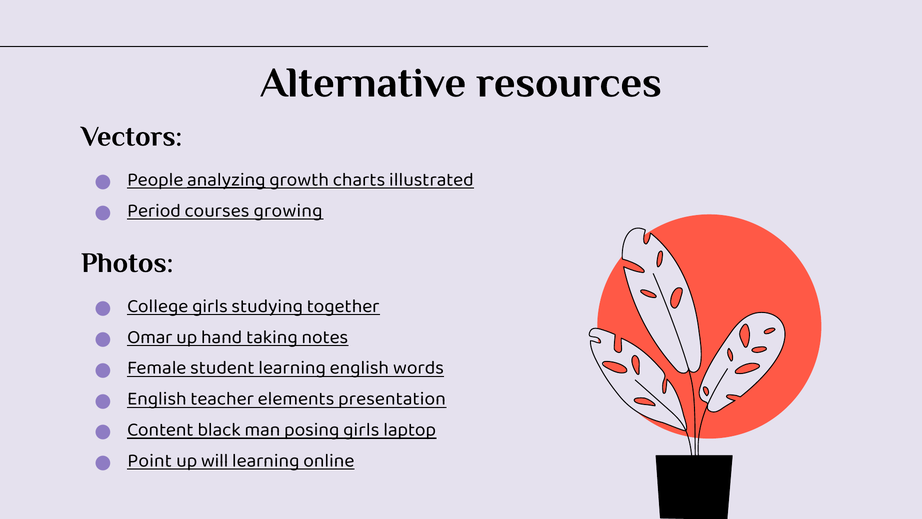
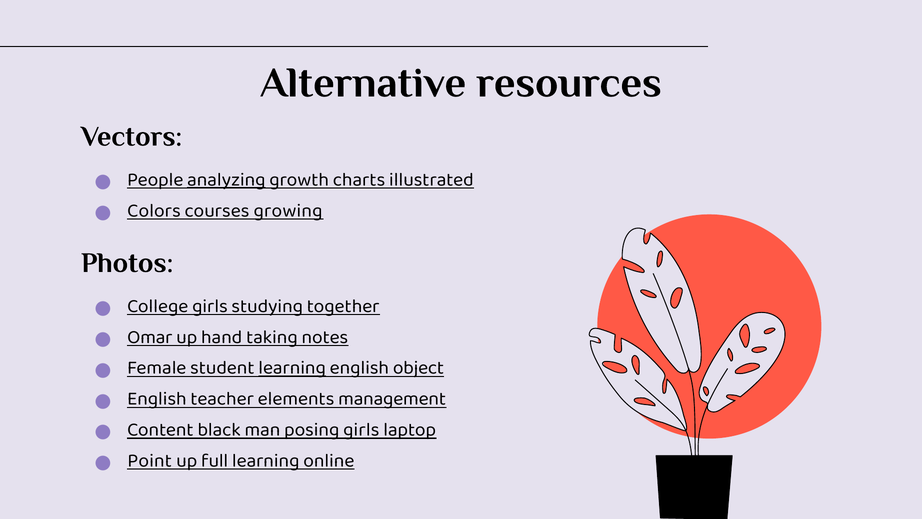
Period: Period -> Colors (154, 210)
learning underline: none -> present (292, 367)
words: words -> object (419, 367)
presentation: presentation -> management (392, 398)
will: will -> full (215, 460)
